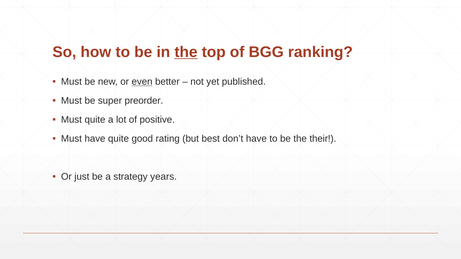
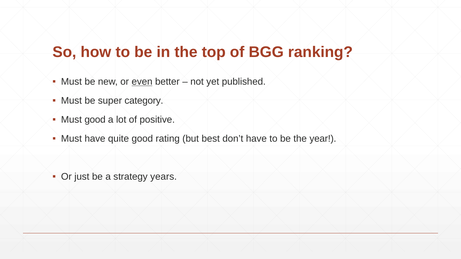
the underline: present -> none (186, 52)
preorder: preorder -> category (144, 101)
Must quite: quite -> good (95, 120)
their: their -> year (323, 139)
